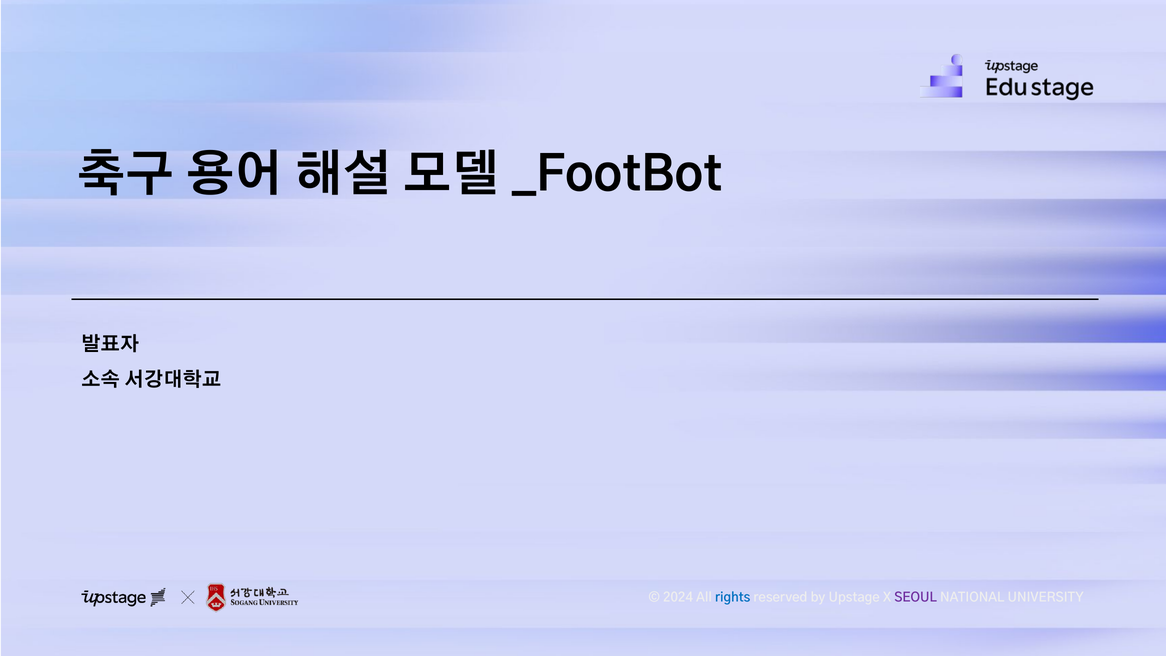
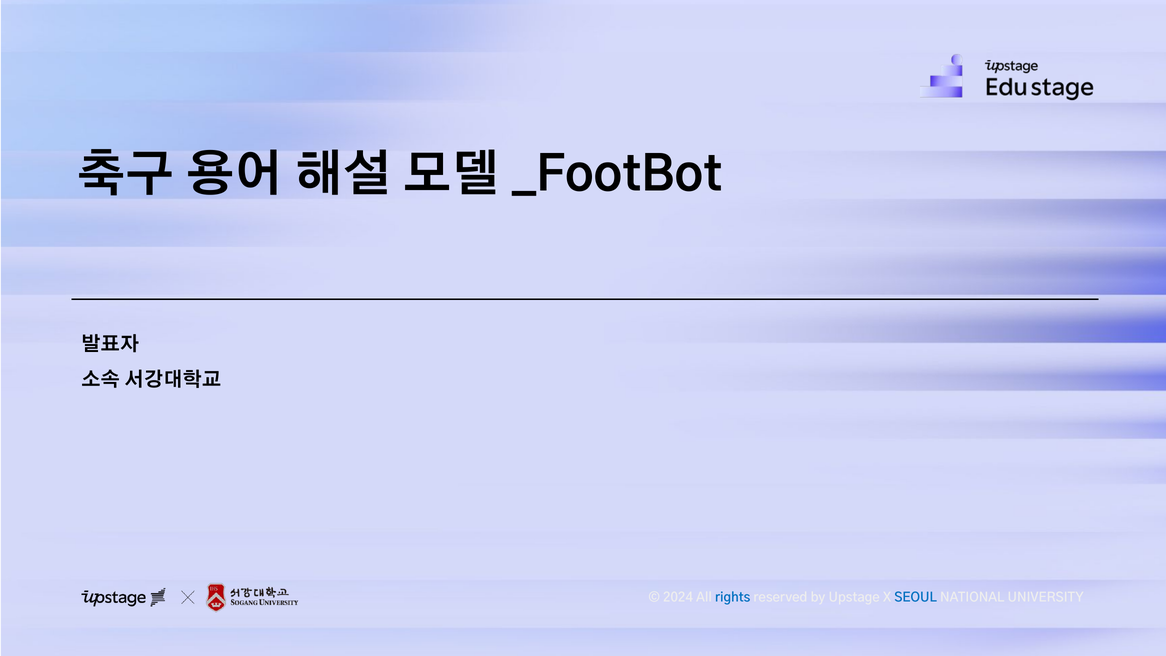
SEOUL colour: purple -> blue (916, 598)
